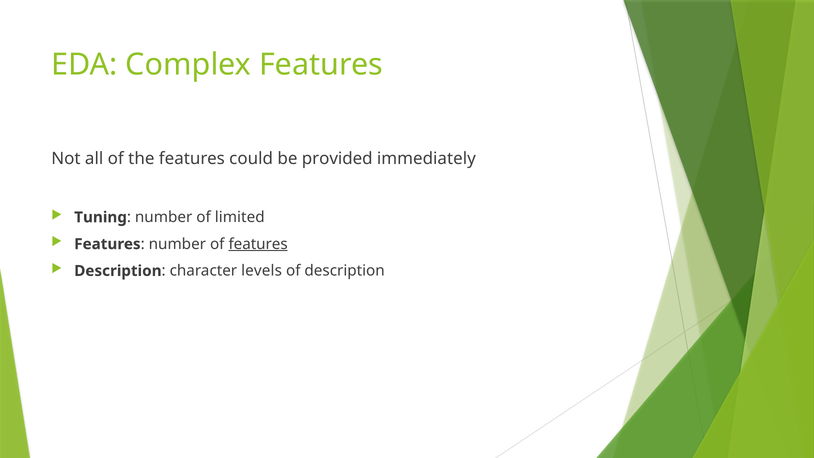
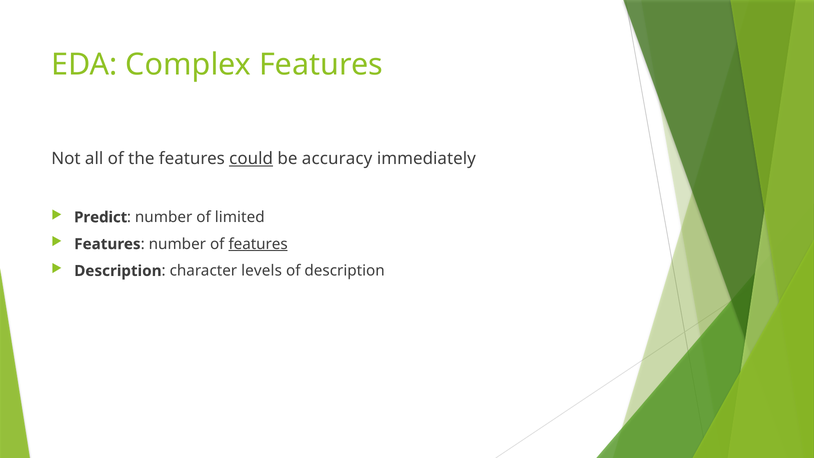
could underline: none -> present (251, 159)
provided: provided -> accuracy (337, 159)
Tuning: Tuning -> Predict (101, 217)
